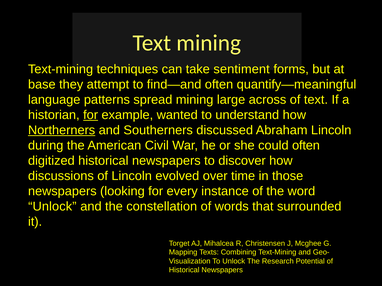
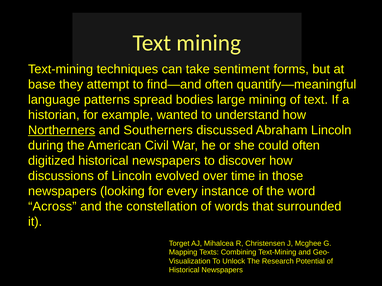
spread mining: mining -> bodies (195, 100)
large across: across -> mining (268, 100)
for underline: present -> none (91, 115)
Unlock: Unlock -> Across (52, 207)
